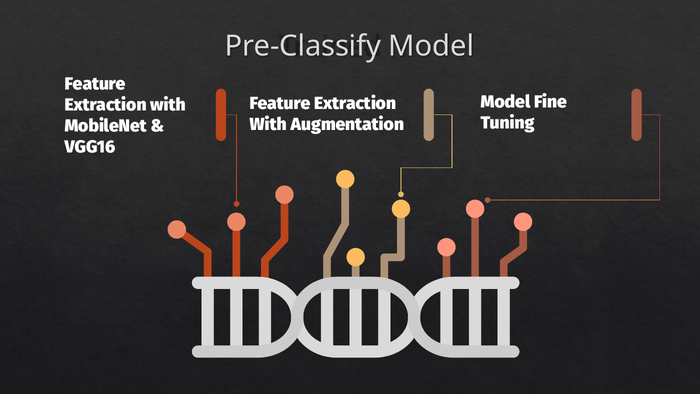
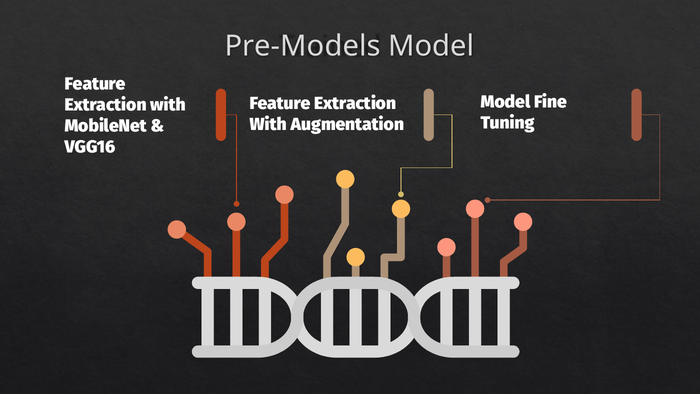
Pre-Classify: Pre-Classify -> Pre-Models (303, 46)
